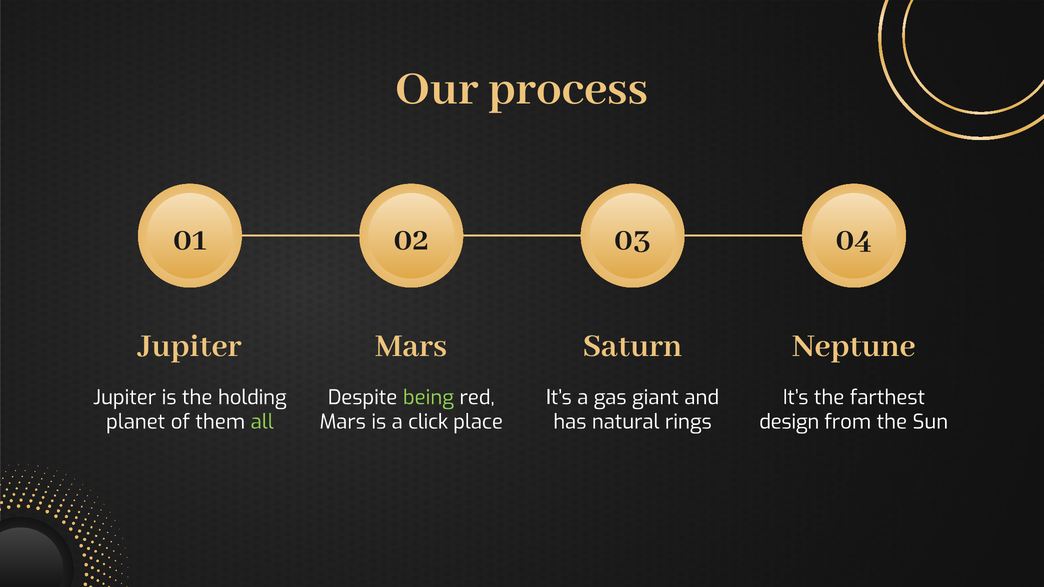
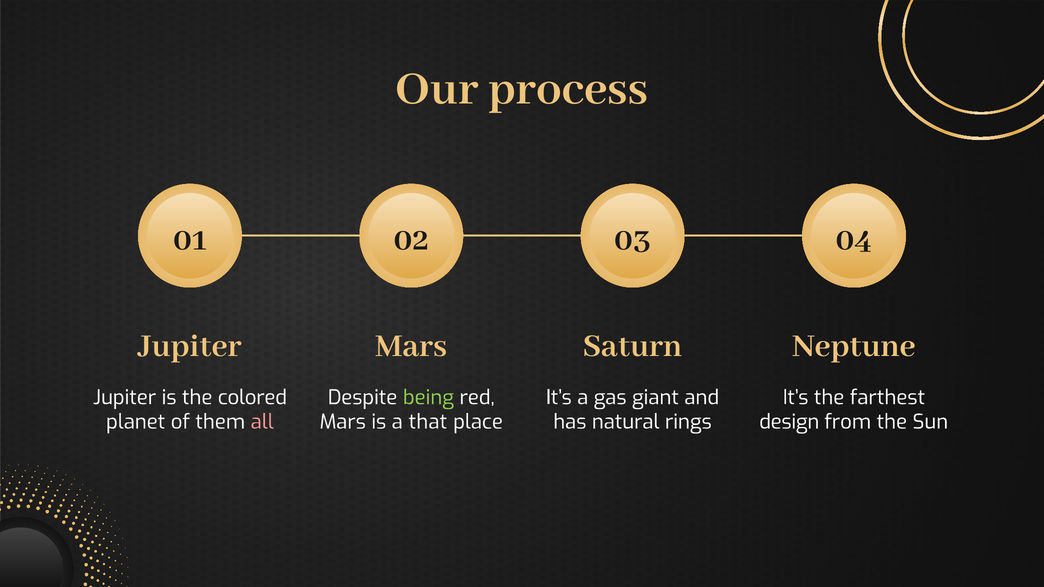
holding: holding -> colored (252, 398)
all colour: light green -> pink (262, 422)
click: click -> that (428, 422)
